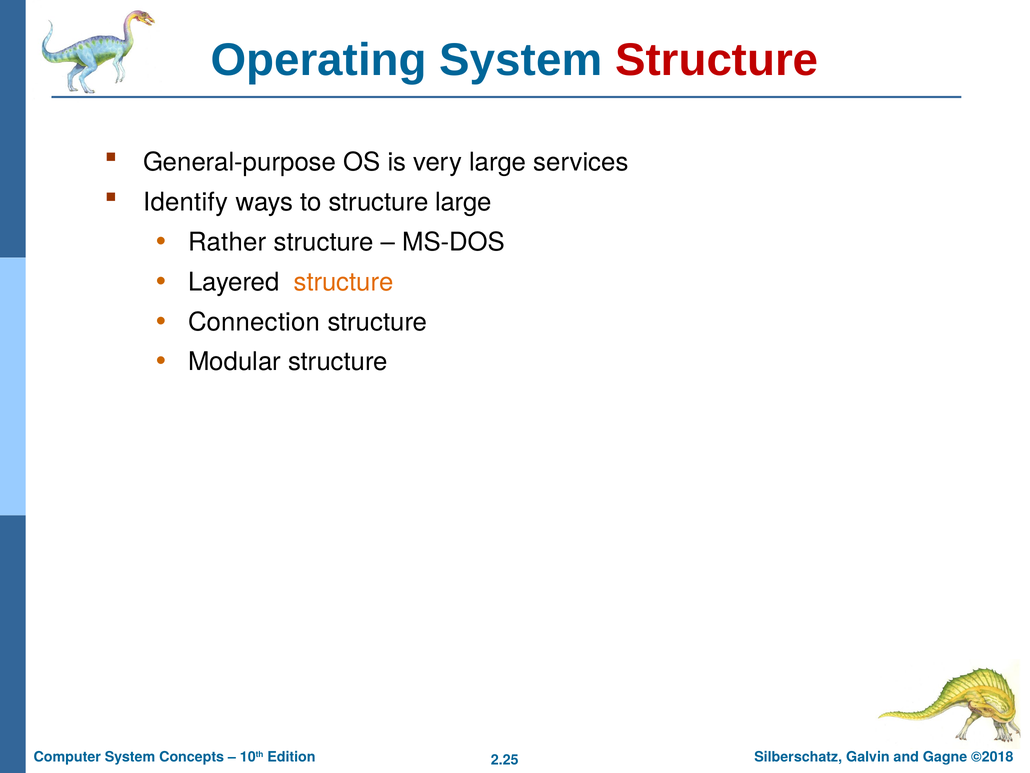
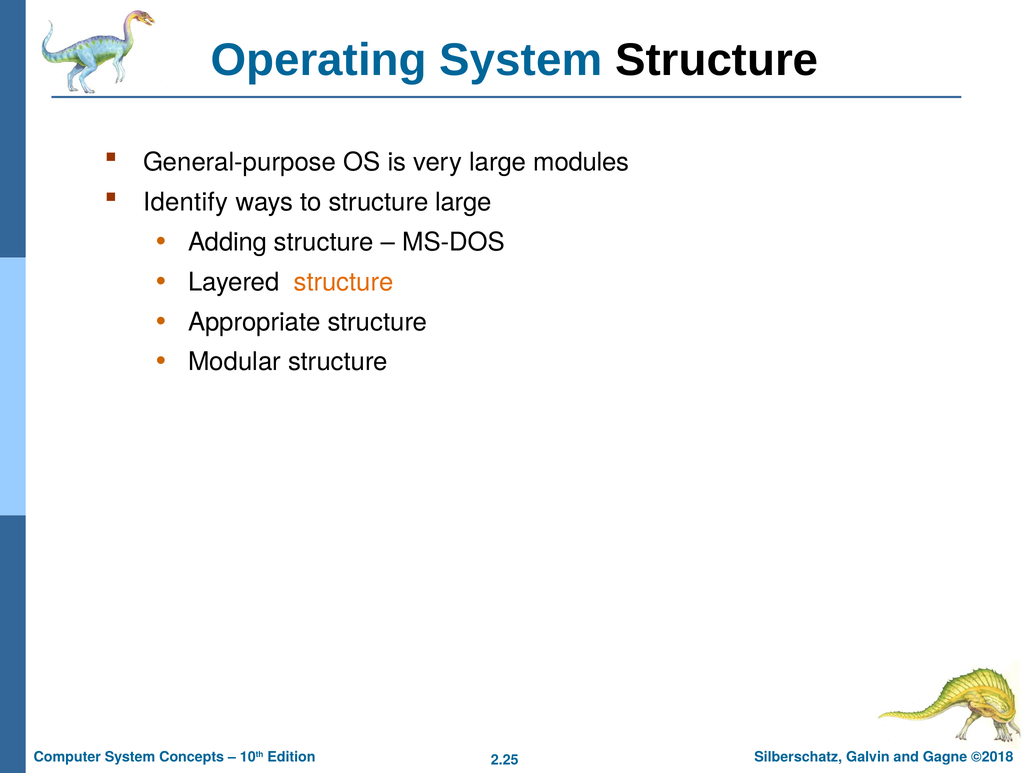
Structure colour: red -> black (717, 60)
services: services -> modules (581, 162)
Rather: Rather -> Adding (228, 242)
Connection: Connection -> Appropriate (254, 322)
